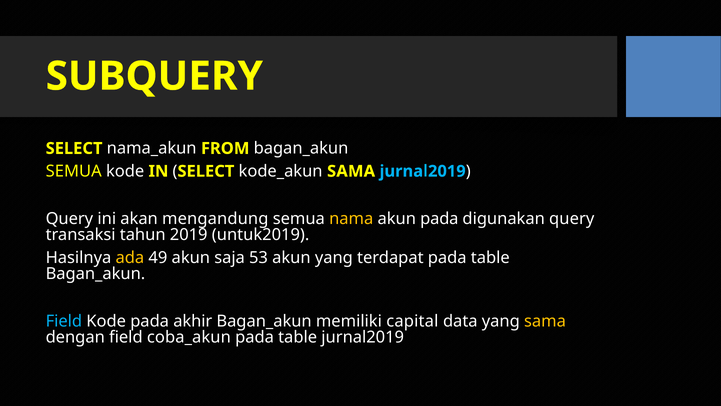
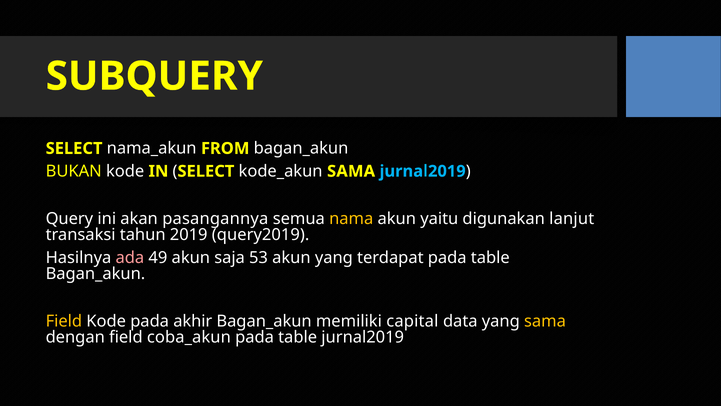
SEMUA: SEMUA -> BUKAN (74, 171)
mengandung: mengandung -> pasangannya (215, 218)
akun pada: pada -> yaitu (439, 218)
digunakan query: query -> lanjut (572, 218)
untuk2019: untuk2019 -> query2019 (261, 234)
ada colour: yellow -> pink (130, 257)
Field colour: light blue -> yellow (64, 321)
